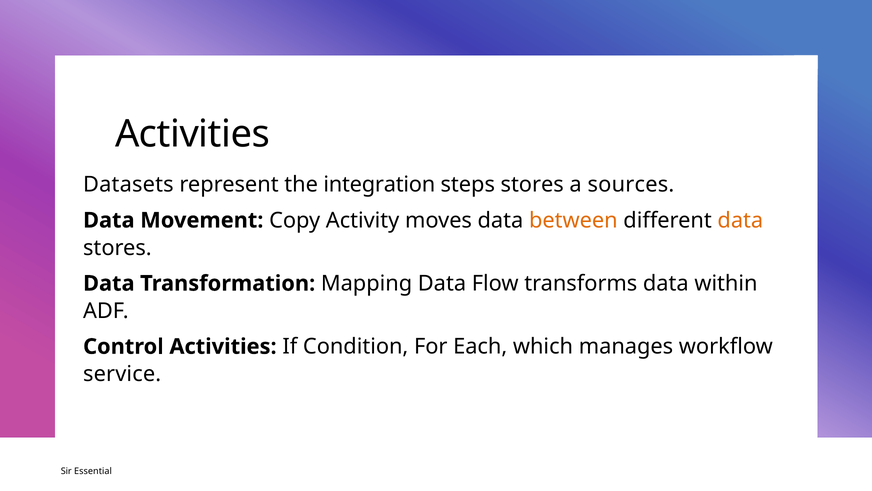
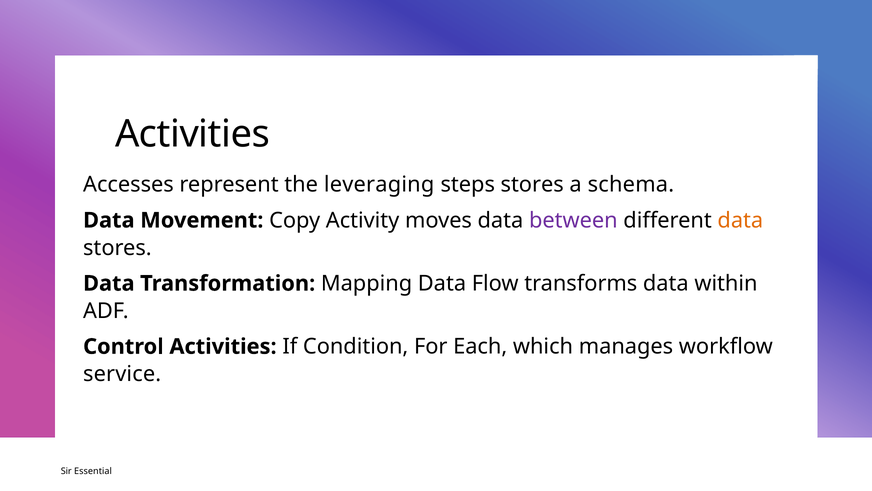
Datasets: Datasets -> Accesses (128, 184)
integration: integration -> leveraging (379, 184)
sources: sources -> schema (631, 184)
between colour: orange -> purple (573, 220)
